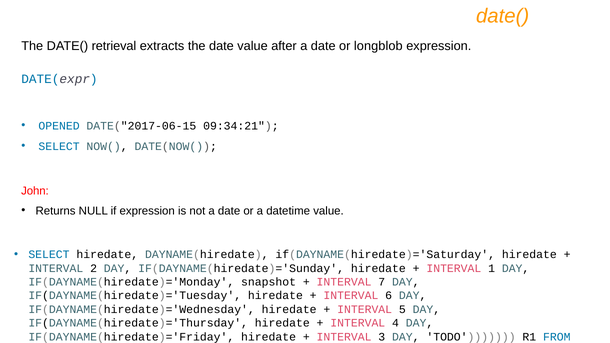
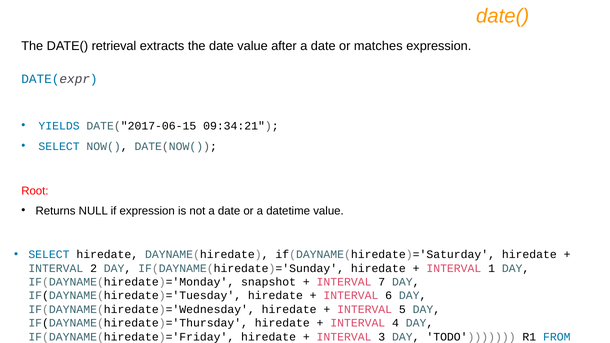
longblob: longblob -> matches (378, 46)
OPENED: OPENED -> YIELDS (59, 126)
John: John -> Root (35, 191)
